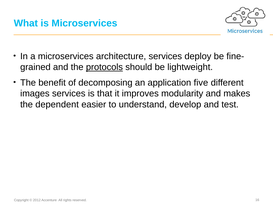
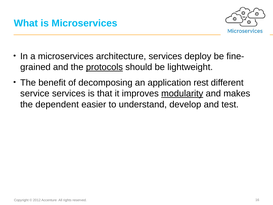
five: five -> rest (201, 83)
images: images -> service (35, 93)
modularity underline: none -> present (182, 93)
